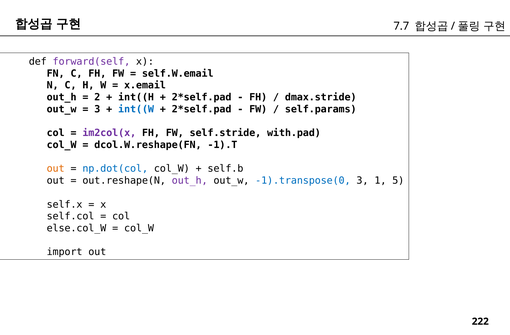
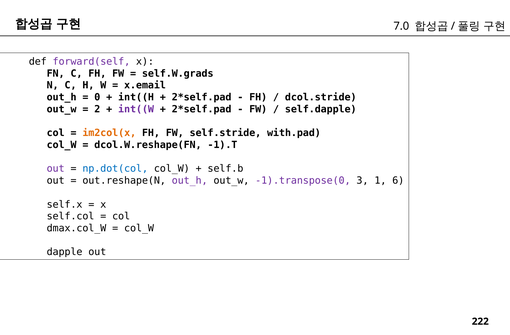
7.7: 7.7 -> 7.0 (401, 26)
self.W.email: self.W.email -> self.W.grads (178, 73)
2: 2 -> 0 (97, 97)
dmax.stride: dmax.stride -> dcol.stride (321, 97)
3: 3 -> 2 (97, 109)
int((W colour: blue -> purple (136, 109)
self.params: self.params -> self.dapple (321, 109)
im2col(x colour: purple -> orange (109, 133)
out colour: orange -> purple (56, 169)
-1).transpose(0 colour: blue -> purple (303, 181)
5: 5 -> 6 (398, 181)
else.col_W: else.col_W -> dmax.col_W (76, 228)
import: import -> dapple (65, 252)
